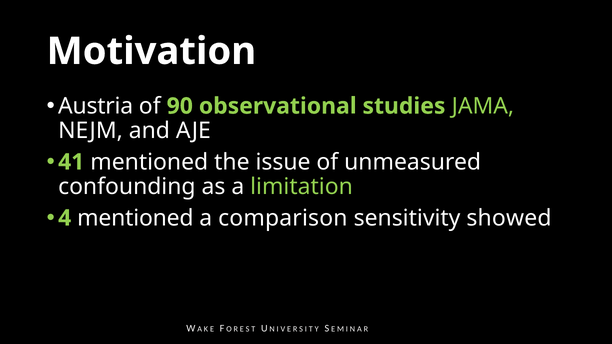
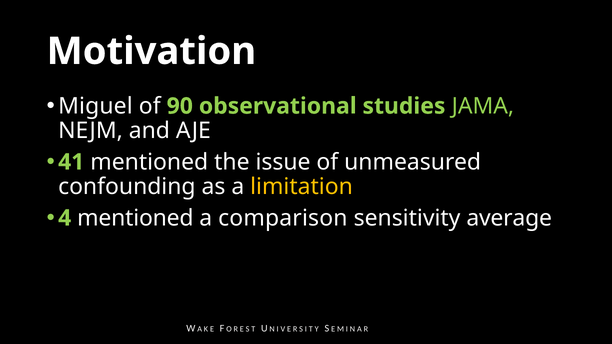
Austria: Austria -> Miguel (95, 106)
limitation colour: light green -> yellow (302, 187)
showed: showed -> average (509, 218)
